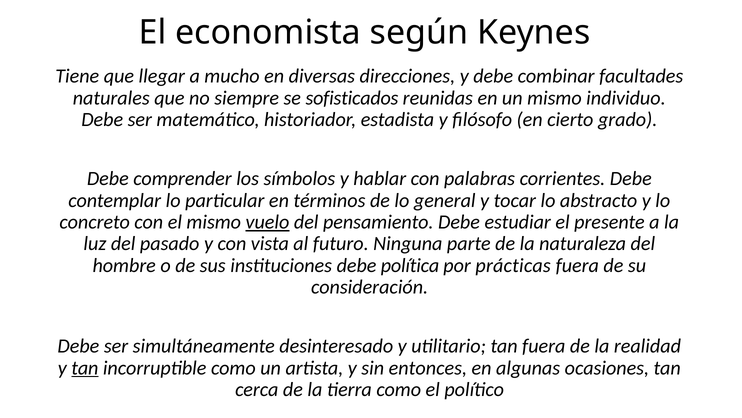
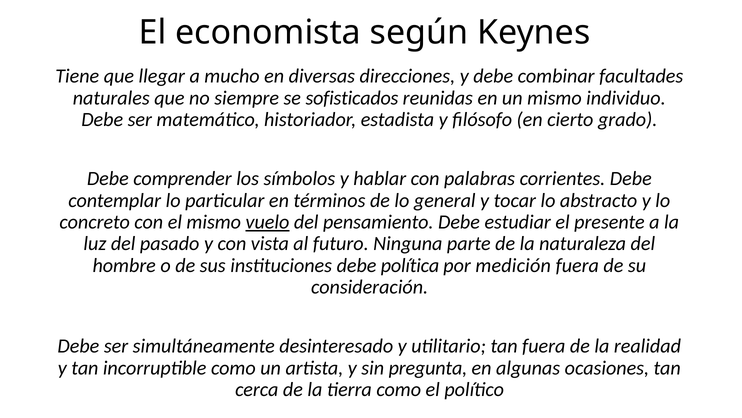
prácticas: prácticas -> medición (513, 265)
tan underline: present -> none (85, 367)
entonces: entonces -> pregunta (428, 367)
